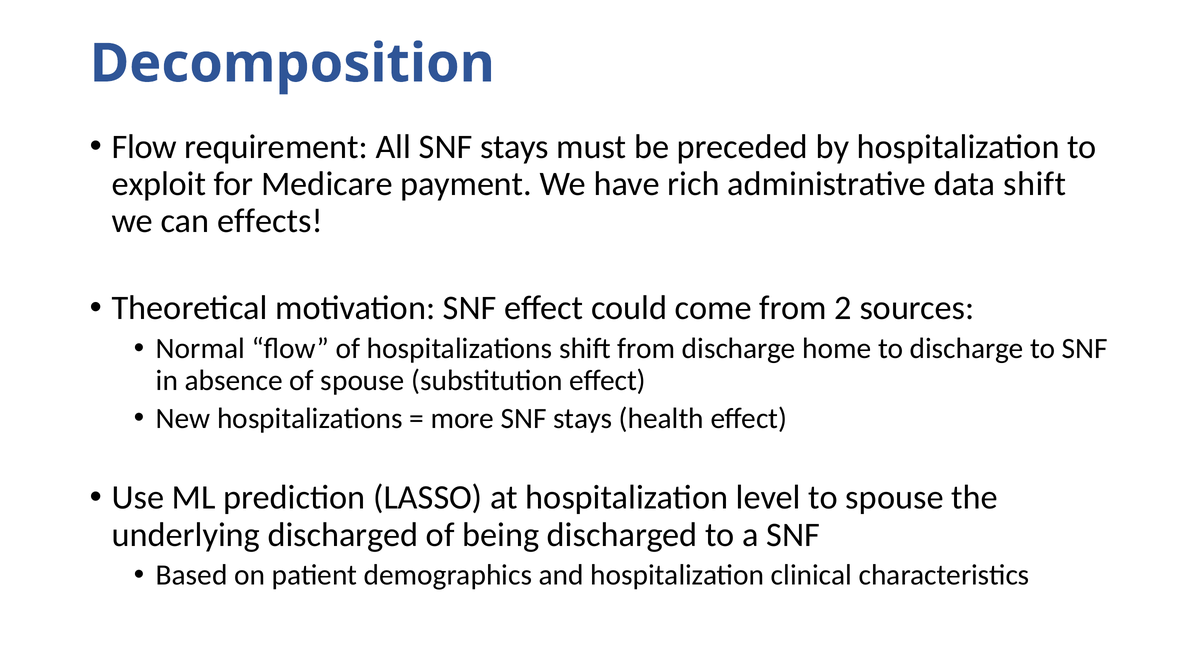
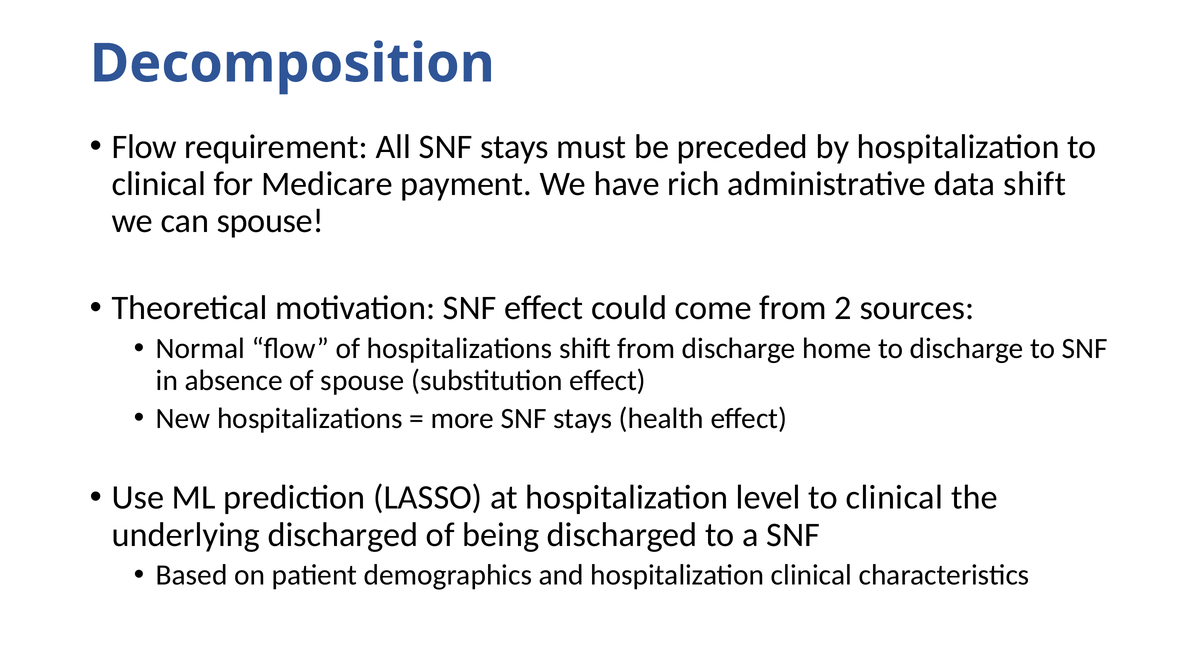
exploit: exploit -> clinical (159, 184)
can effects: effects -> spouse (270, 221)
level to spouse: spouse -> clinical (894, 498)
